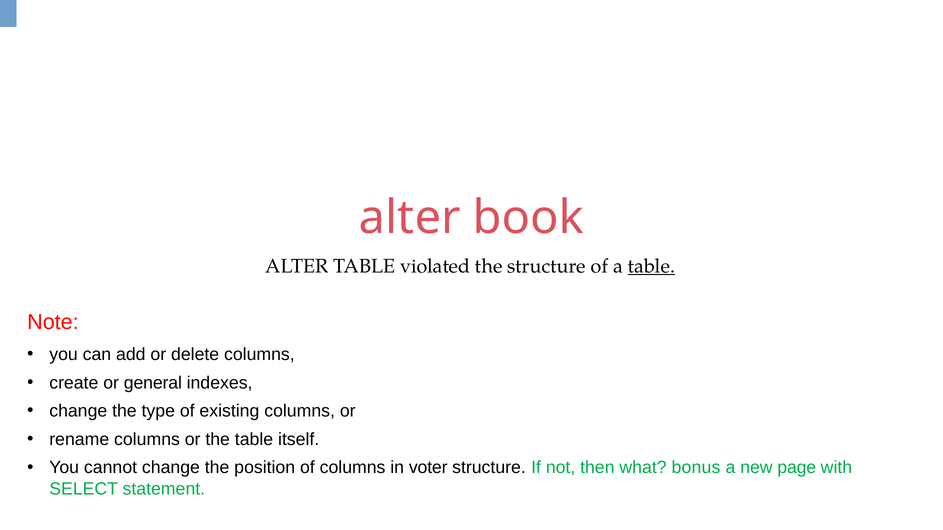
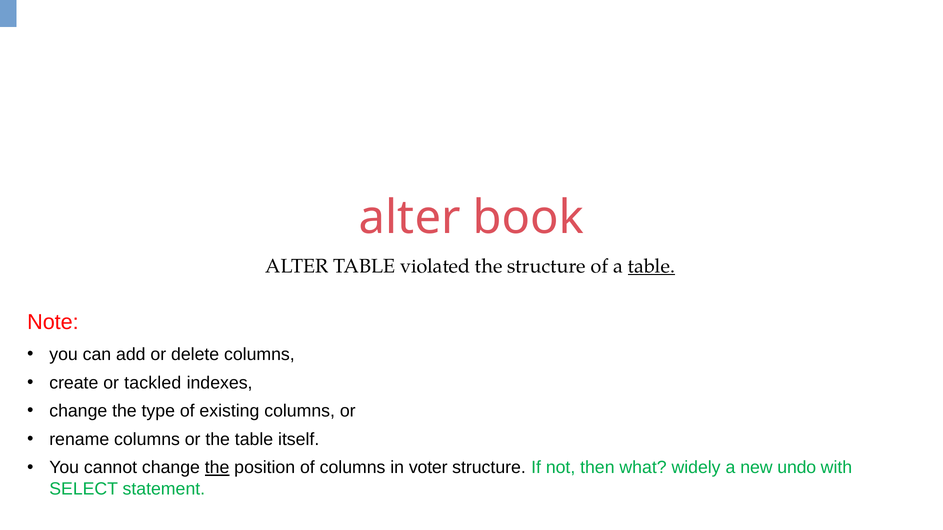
general: general -> tackled (153, 383)
the underline: none -> present (217, 468)
bonus: bonus -> widely (696, 468)
page: page -> undo (797, 468)
